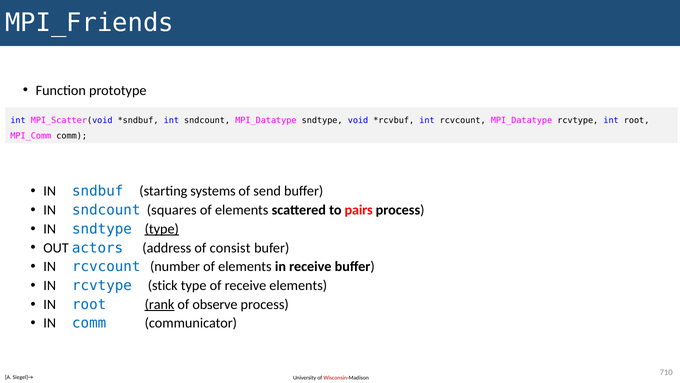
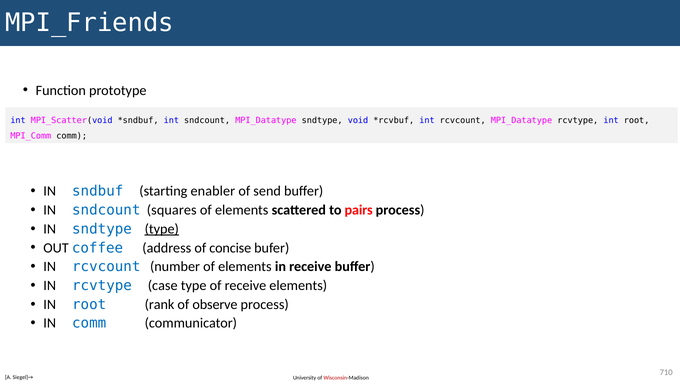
systems: systems -> enabler (213, 191)
actors: actors -> coffee (98, 248)
consist: consist -> concise (230, 248)
stick: stick -> case (163, 285)
rank underline: present -> none (160, 304)
